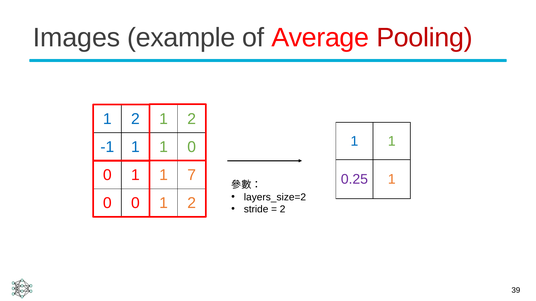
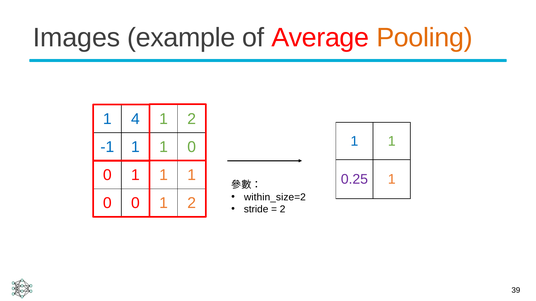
Pooling colour: red -> orange (425, 38)
2: 2 -> 4 (135, 119)
1 1 7: 7 -> 1 (192, 175)
layers_size=2: layers_size=2 -> within_size=2 (275, 197)
